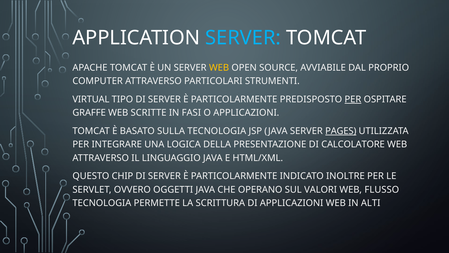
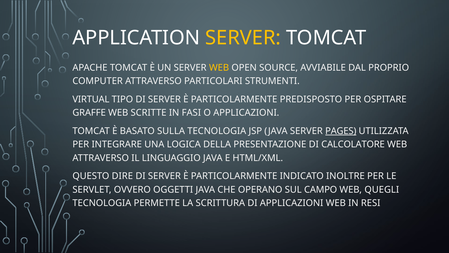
SERVER colour: light blue -> yellow (243, 38)
PER underline: present -> none (353, 99)
CHIP: CHIP -> DIRE (122, 176)
VALORI: VALORI -> CAMPO (321, 189)
FLUSSO: FLUSSO -> QUEGLI (382, 189)
ALTI: ALTI -> RESI (371, 203)
